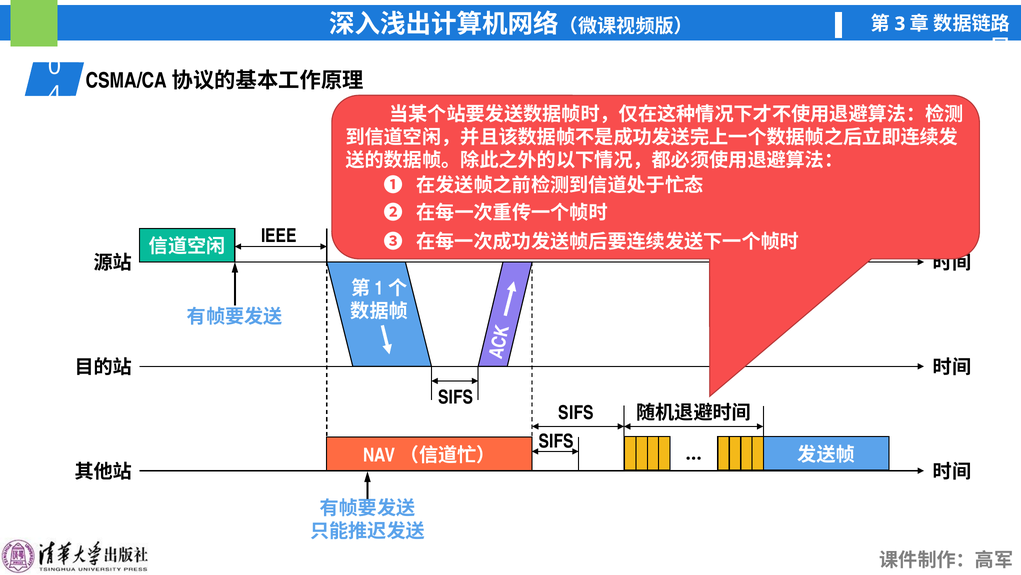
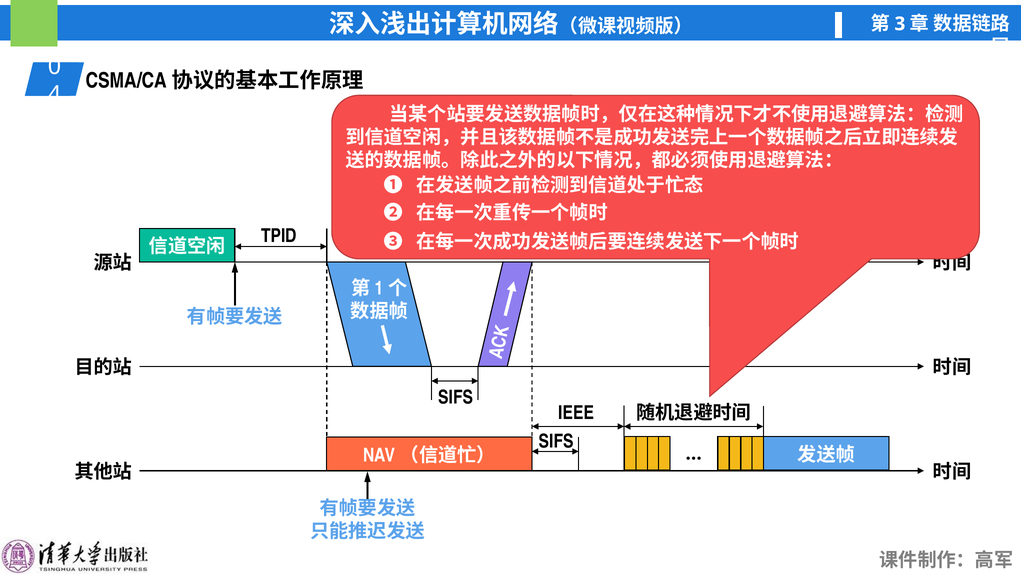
IEEE: IEEE -> TPID (279, 236)
SIFS: SIFS -> IEEE (576, 413)
